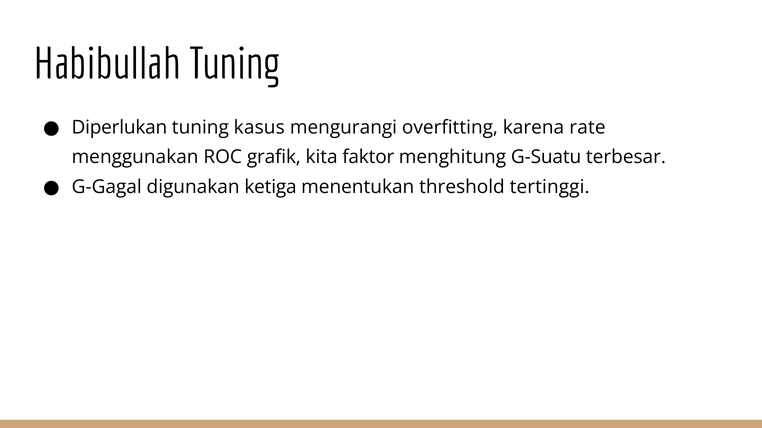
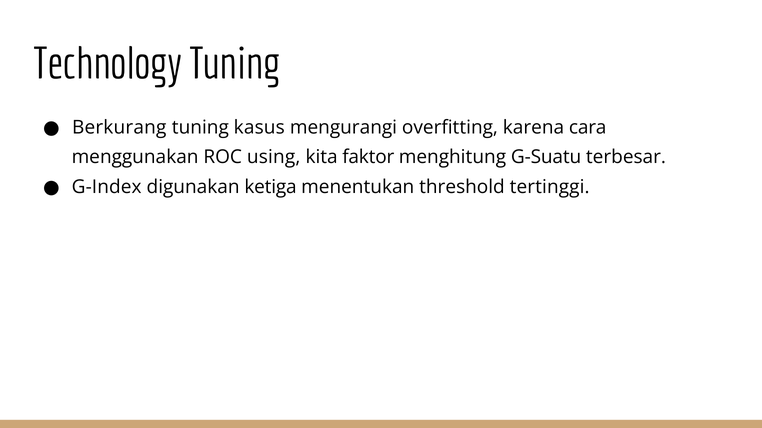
Habibullah: Habibullah -> Technology (108, 64)
Diperlukan: Diperlukan -> Berkurang (119, 128)
rate: rate -> cara (588, 128)
grafik: grafik -> using (274, 157)
G-Gagal: G-Gagal -> G-Index (107, 187)
